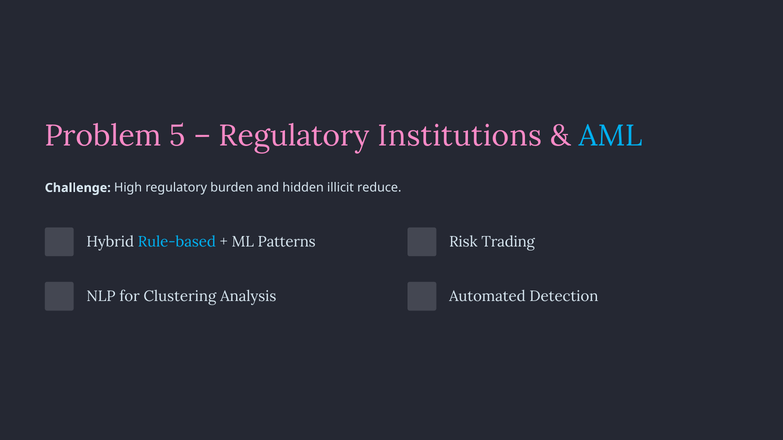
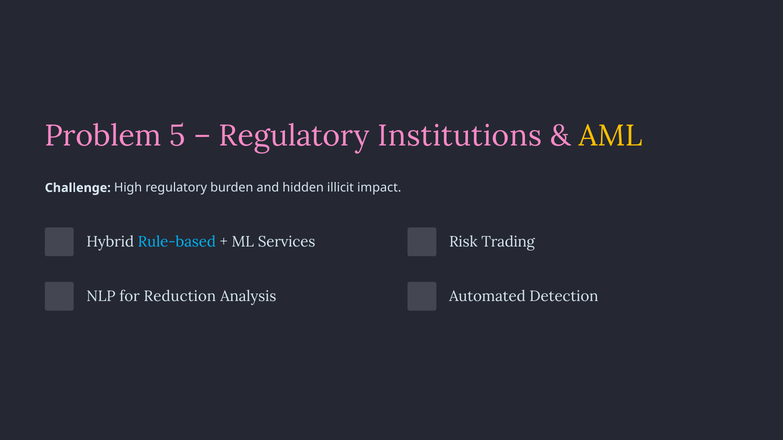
AML colour: light blue -> yellow (611, 136)
reduce: reduce -> impact (379, 188)
Patterns: Patterns -> Services (287, 242)
Clustering: Clustering -> Reduction (180, 296)
